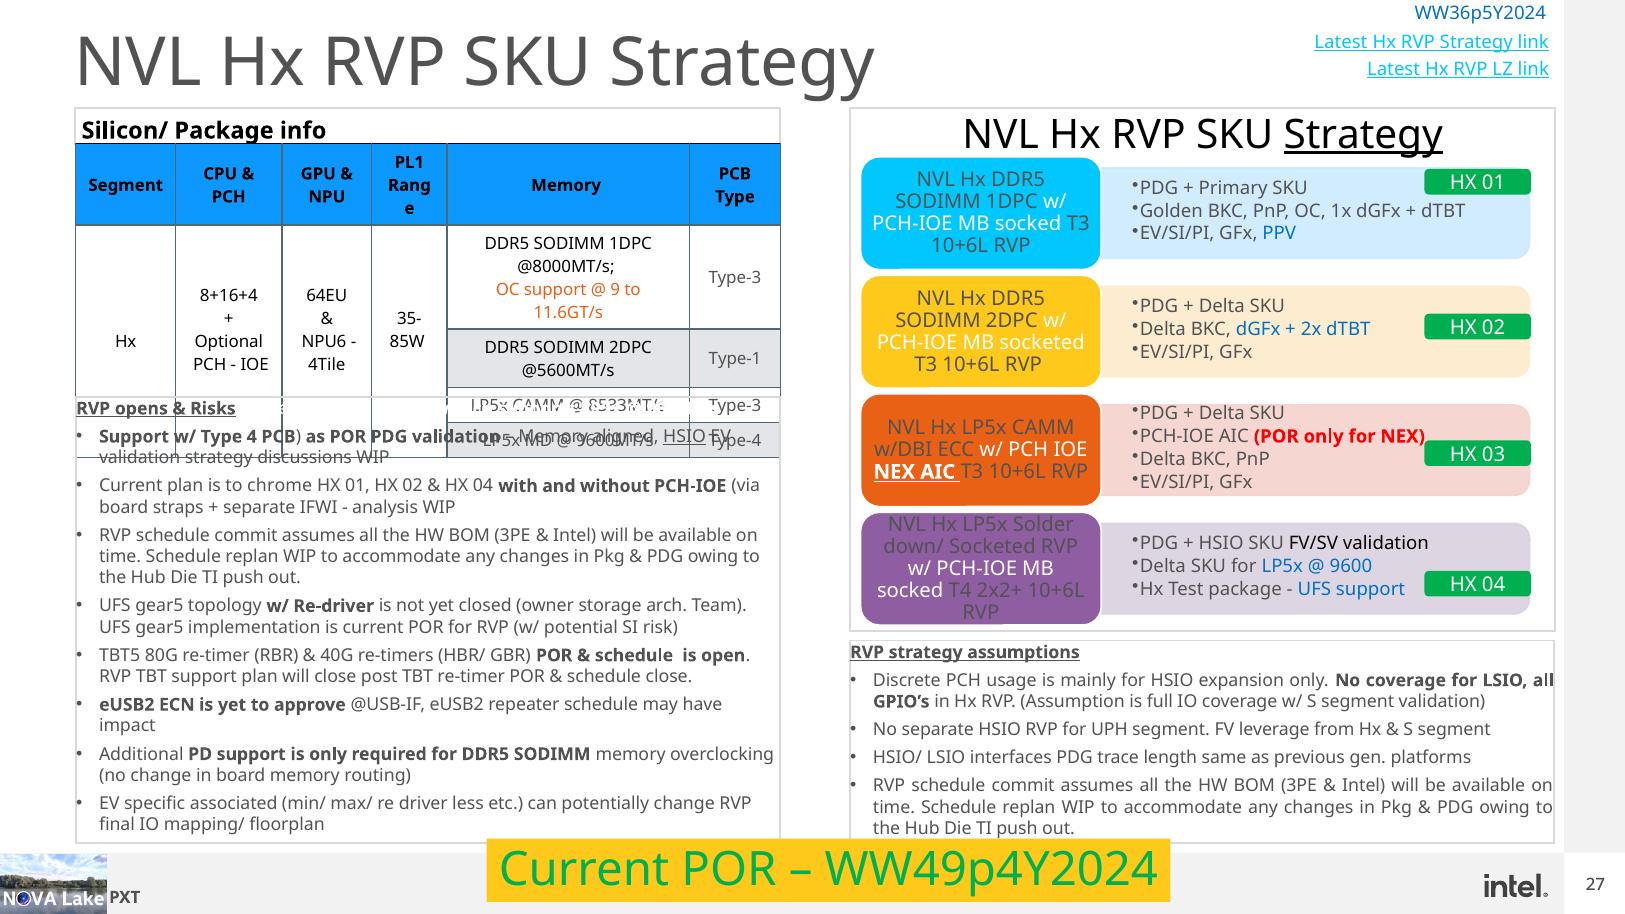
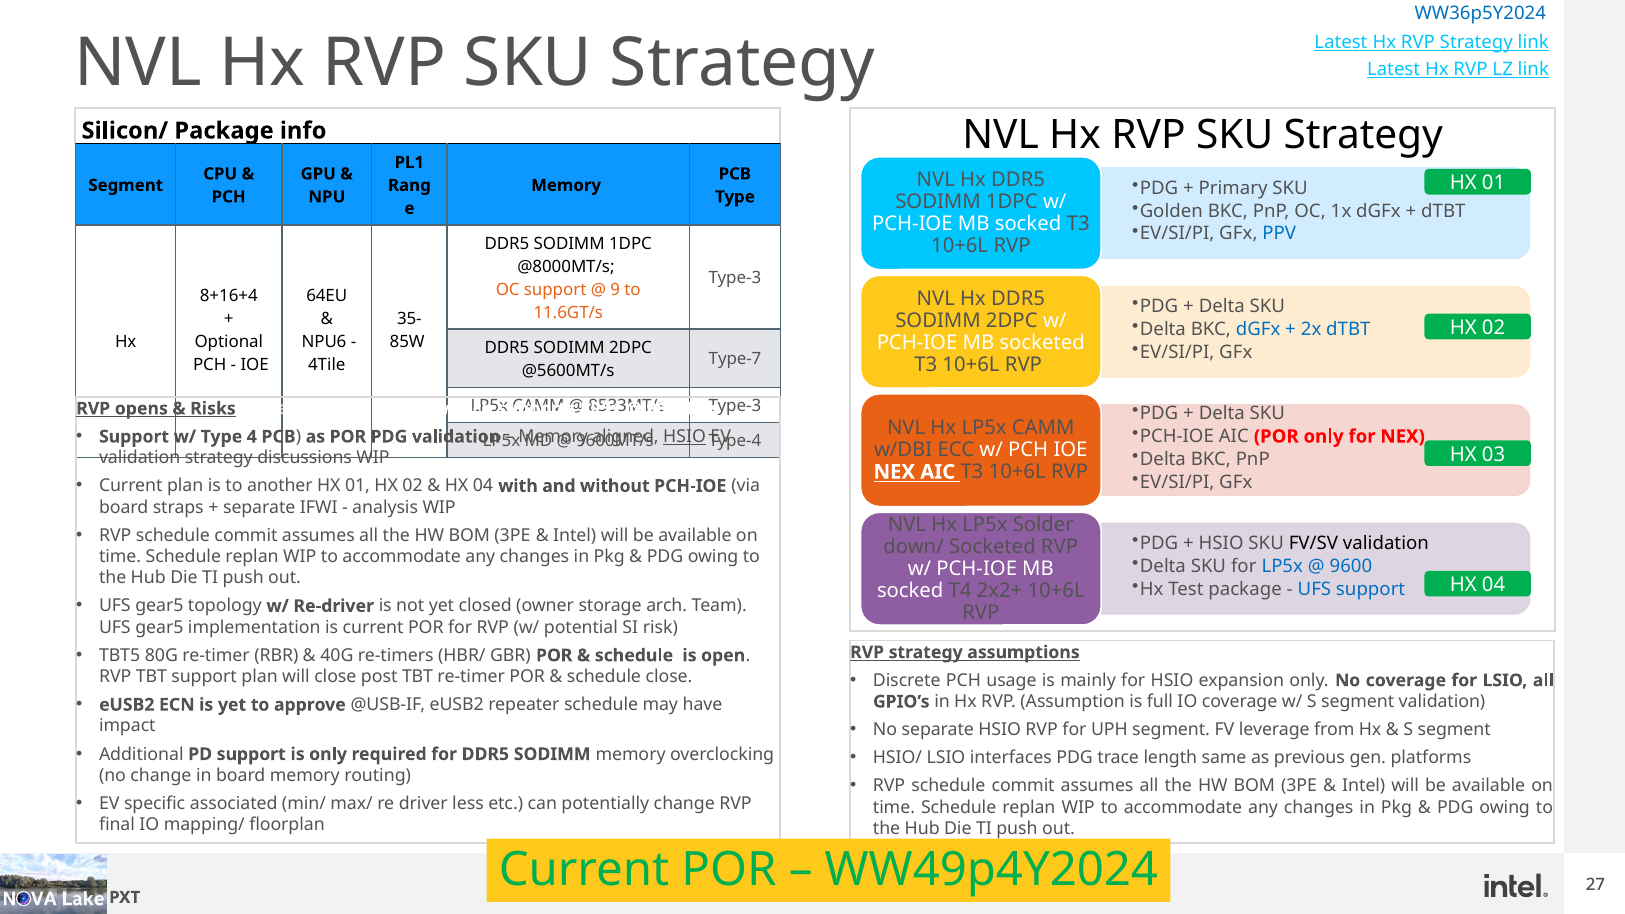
Strategy underline: present -> none (1363, 135)
Type-1: Type-1 -> Type-7 (735, 359)
chrome: chrome -> another (280, 486)
